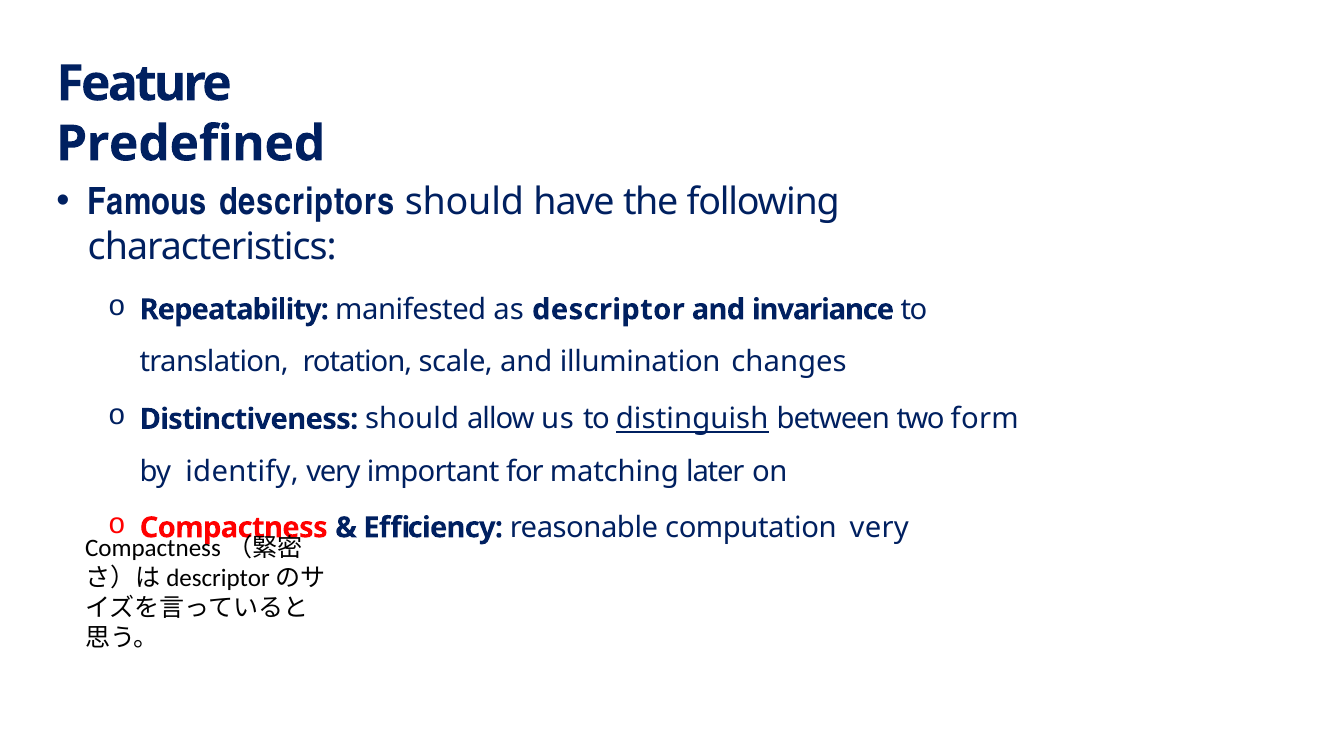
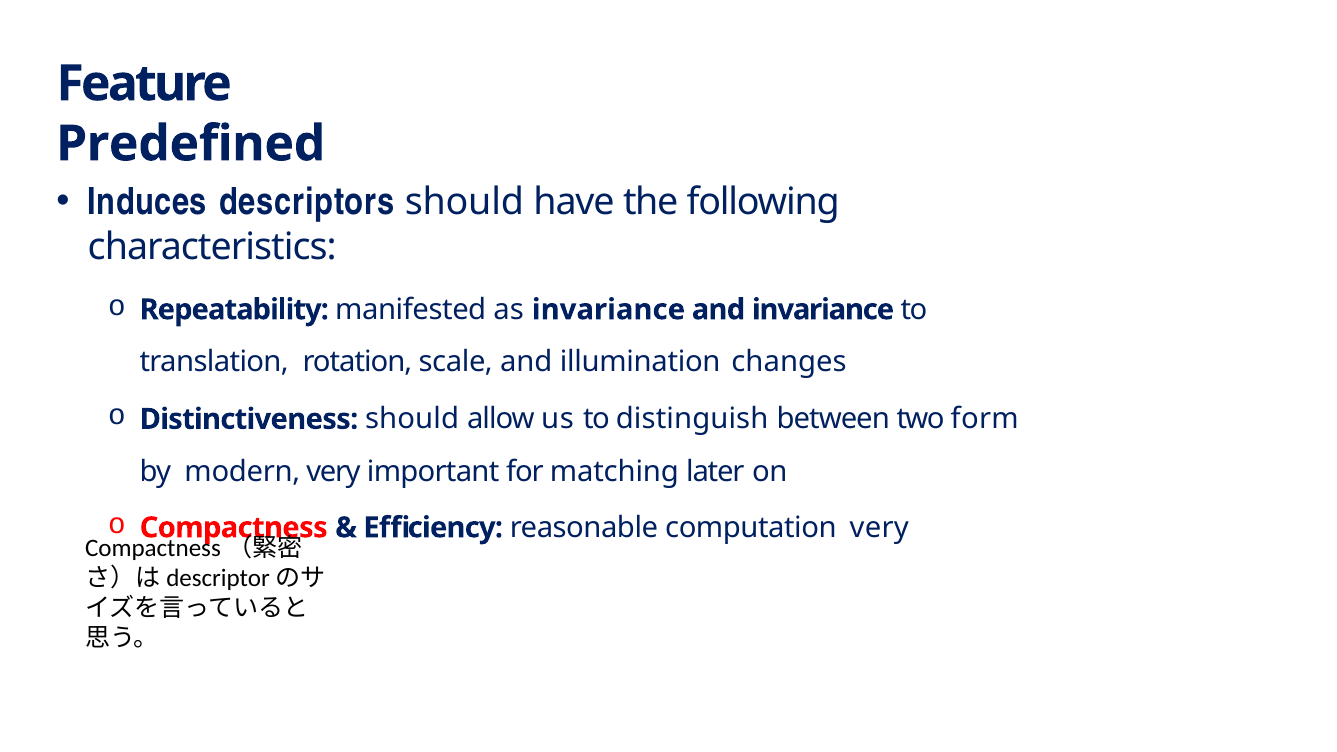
Famous: Famous -> Induces (147, 202)
as descriptor: descriptor -> invariance (608, 310)
distinguish underline: present -> none (692, 419)
identify: identify -> modern (242, 472)
